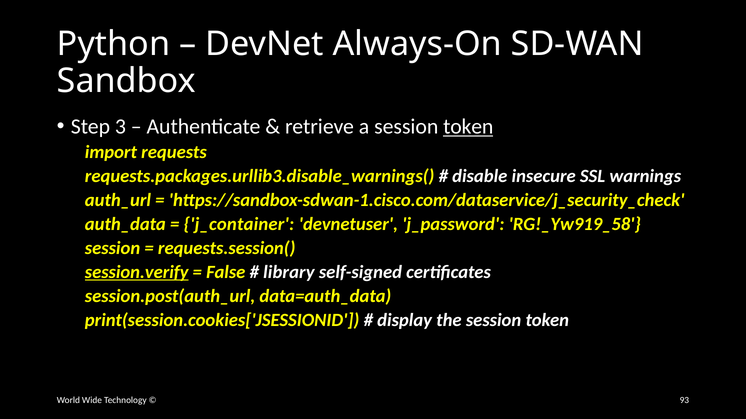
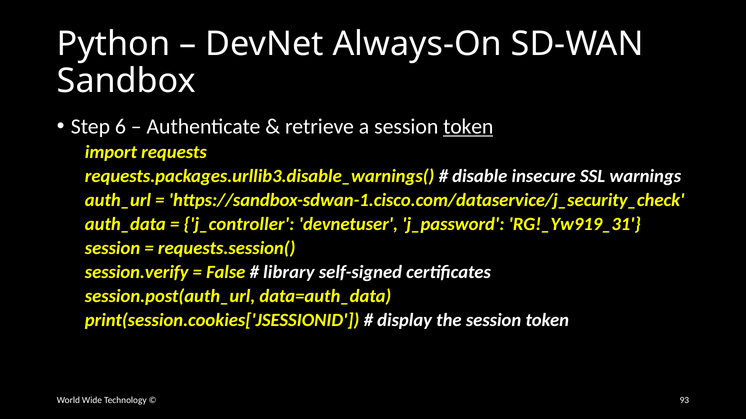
3: 3 -> 6 (120, 127)
j_container: j_container -> j_controller (239, 225)
RG!_Yw919_58: RG!_Yw919_58 -> RG!_Yw919_31 (575, 225)
session.verify underline: present -> none (137, 273)
